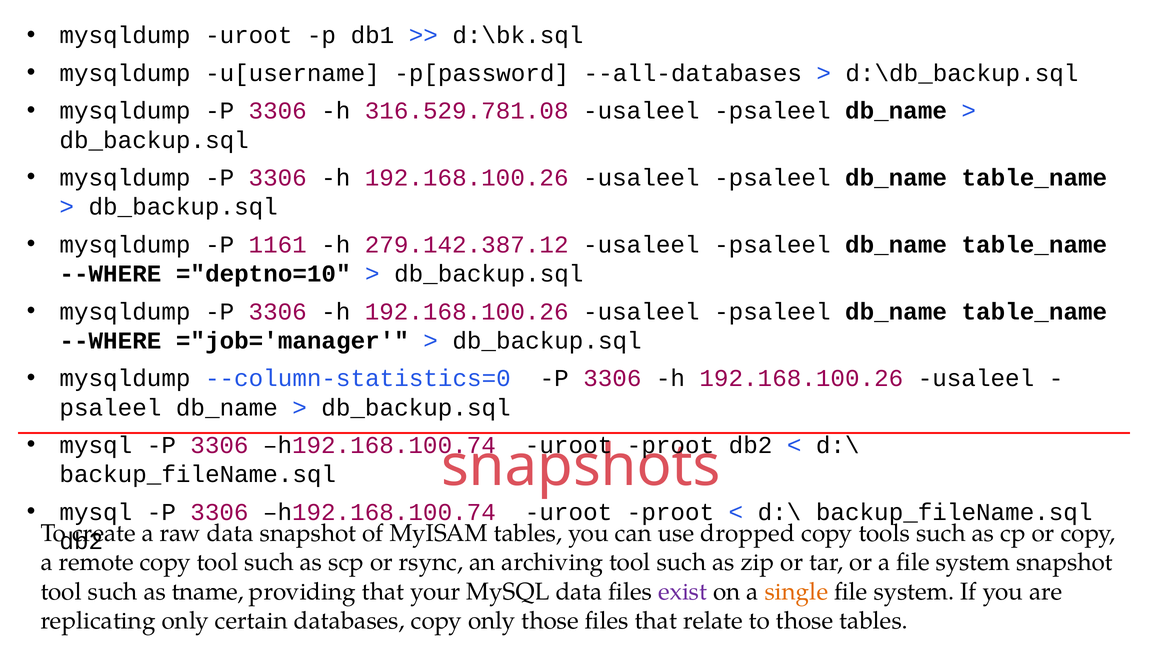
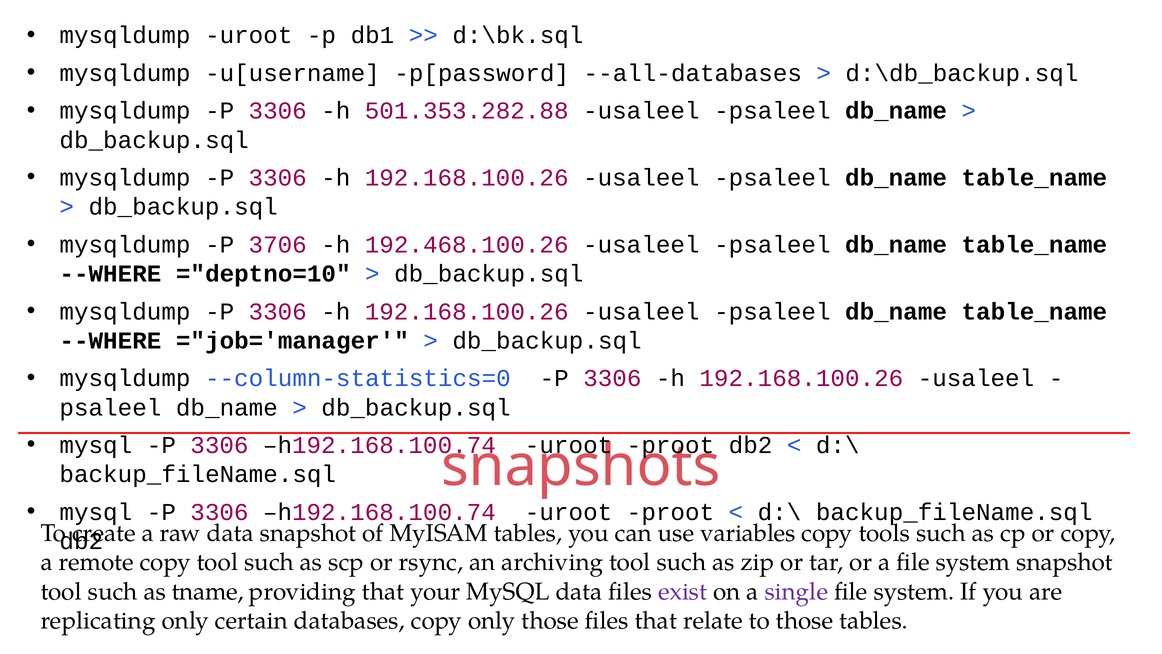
316.529.781.08: 316.529.781.08 -> 501.353.282.88 (467, 111)
1161: 1161 -> 3706 (278, 245)
279.142.387.12: 279.142.387.12 -> 192.468.100.26 (467, 245)
dropped: dropped -> variables (748, 533)
single colour: orange -> purple (796, 591)
